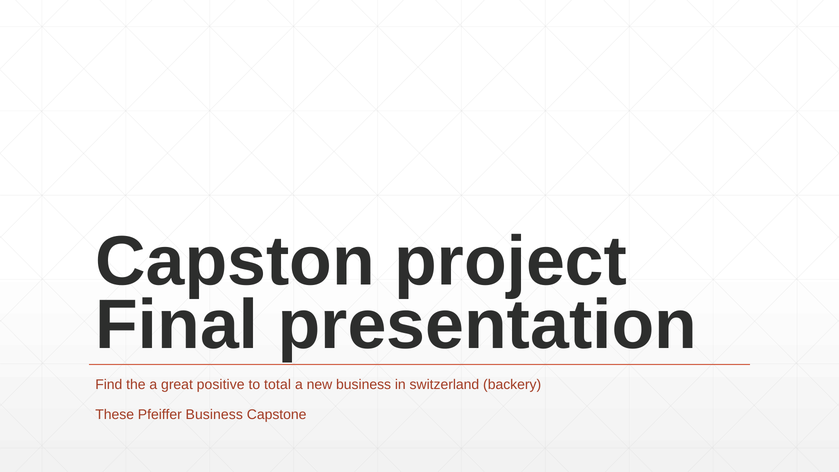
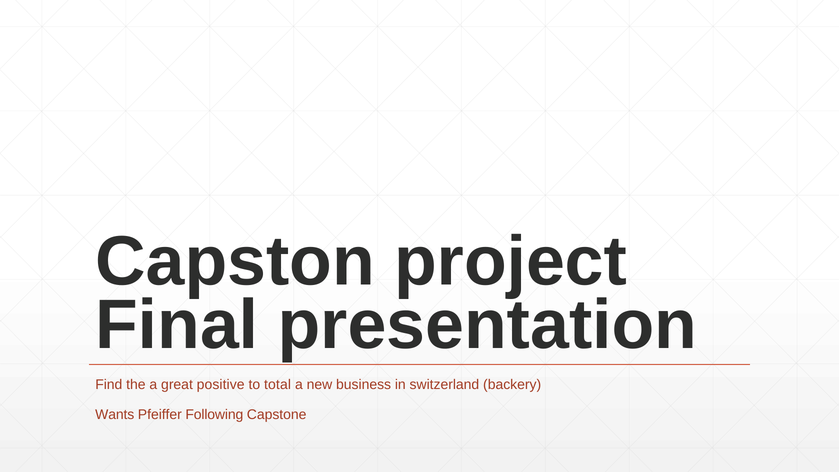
These: These -> Wants (115, 415)
Pfeiffer Business: Business -> Following (214, 415)
